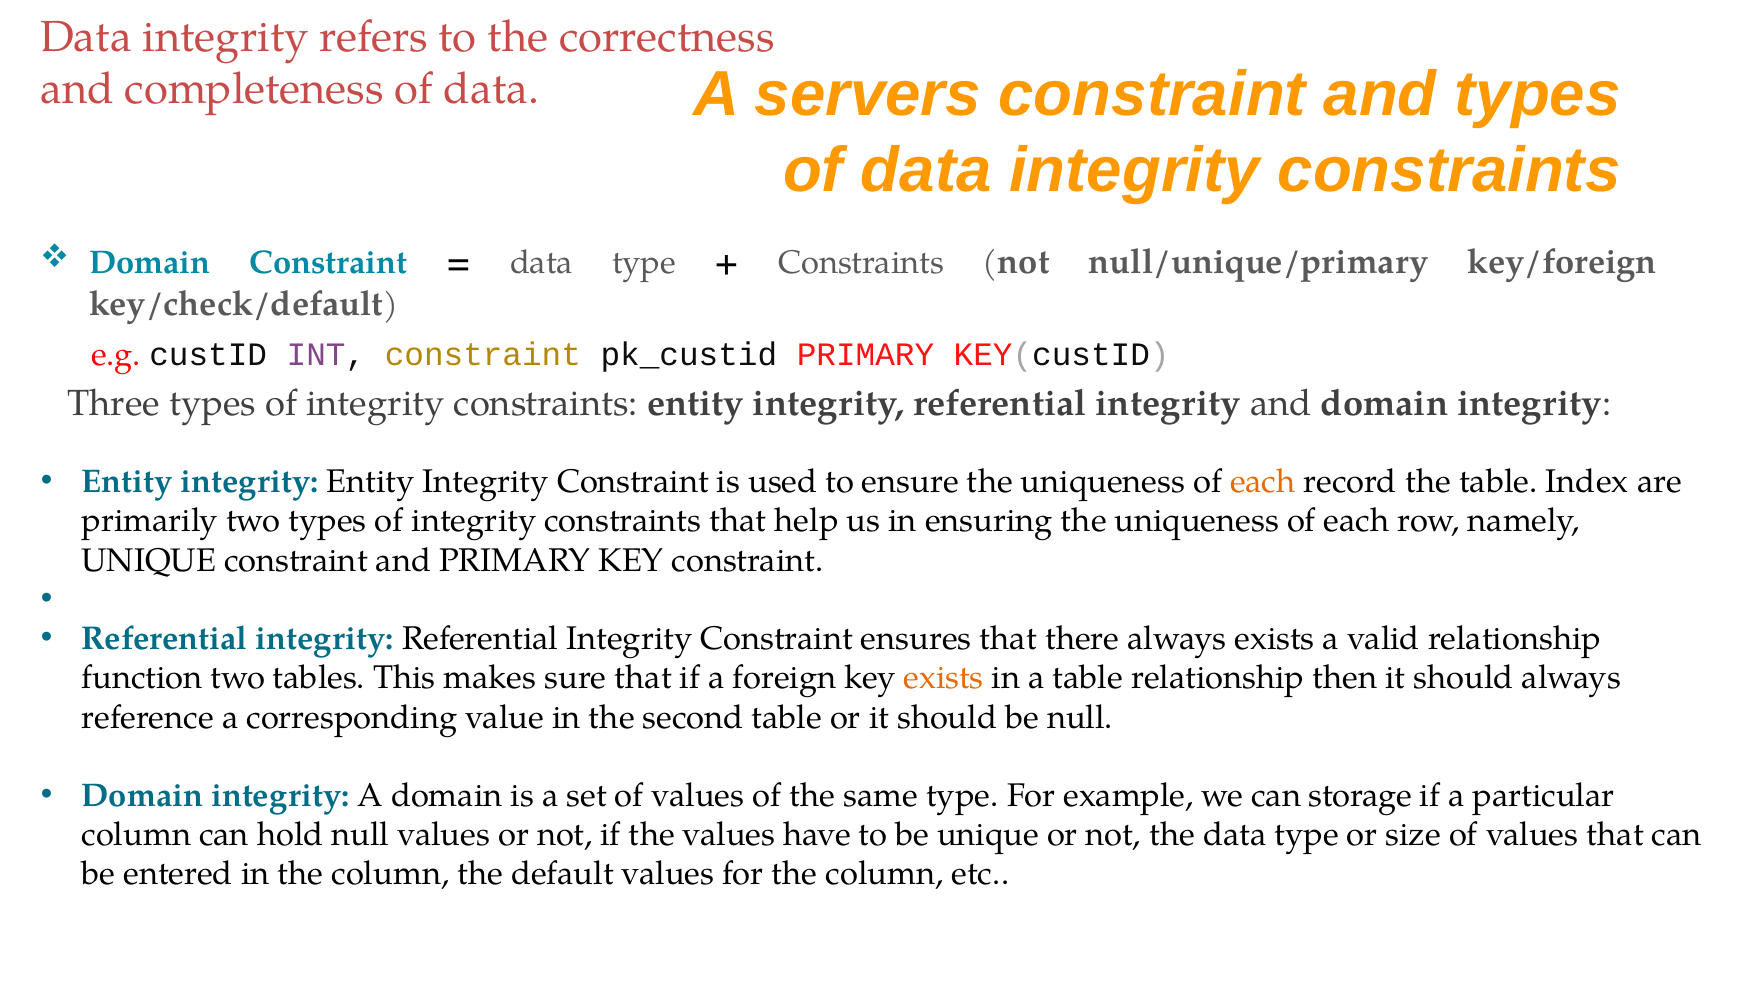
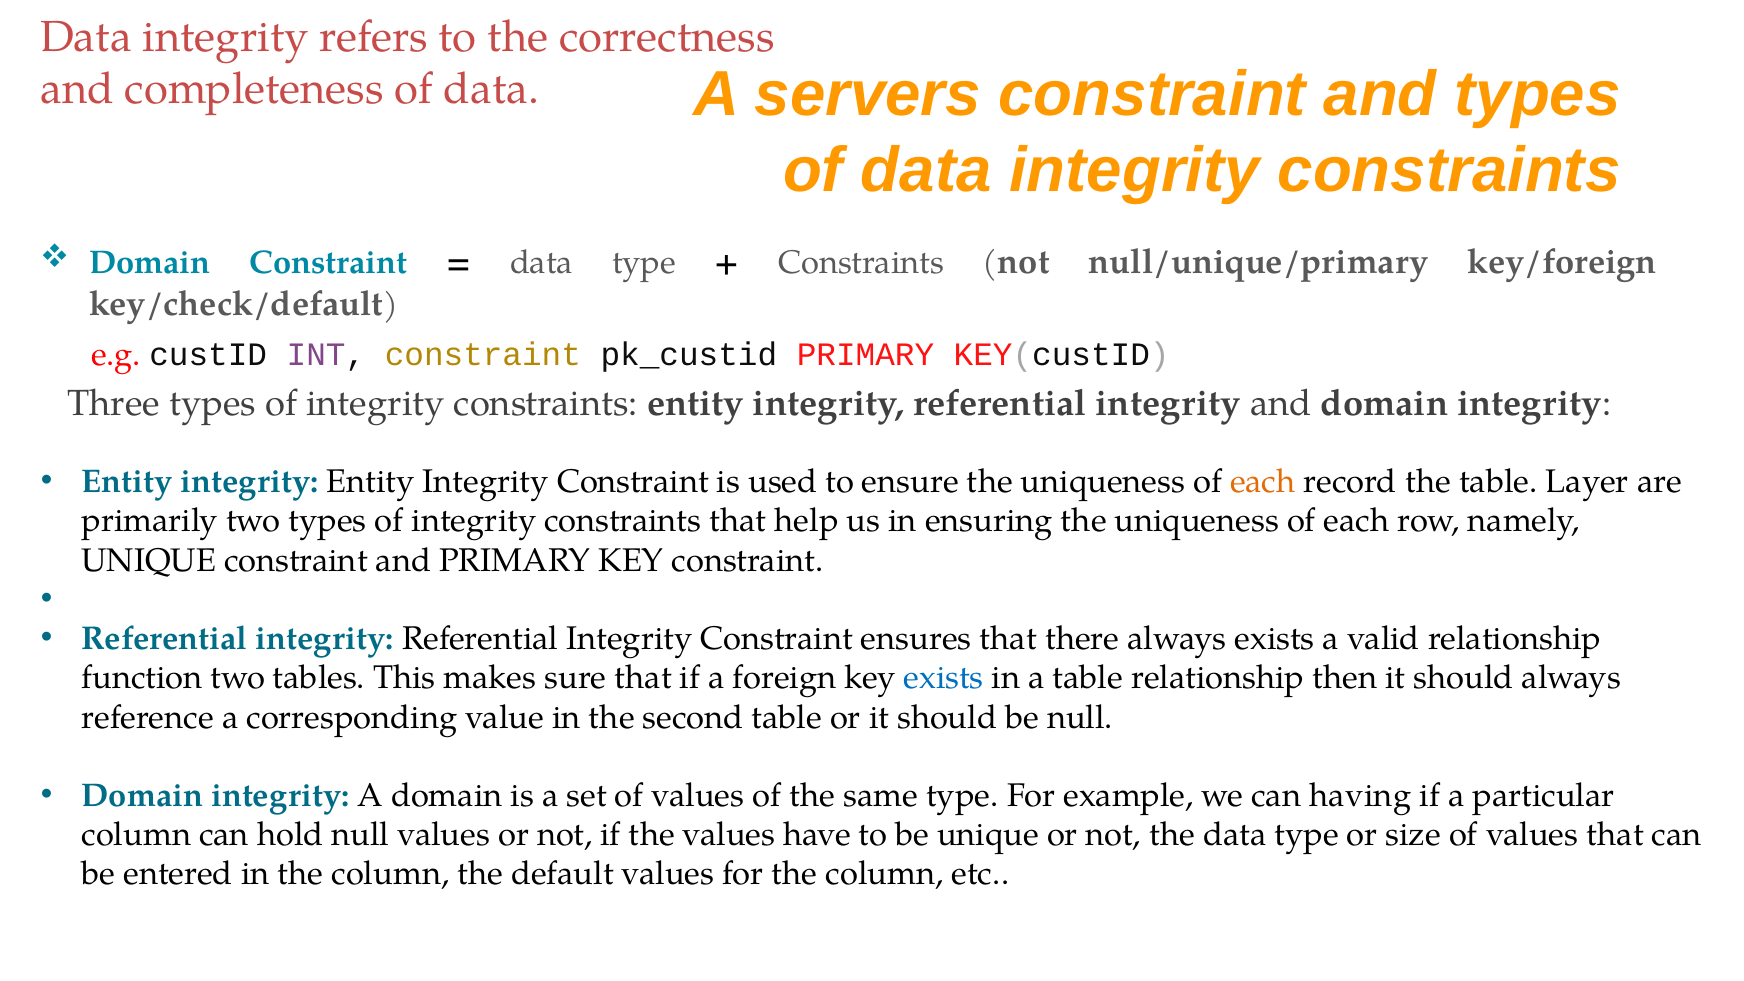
Index: Index -> Layer (1587, 482)
exists colour: orange -> blue (944, 678)
storage: storage -> having (1360, 796)
